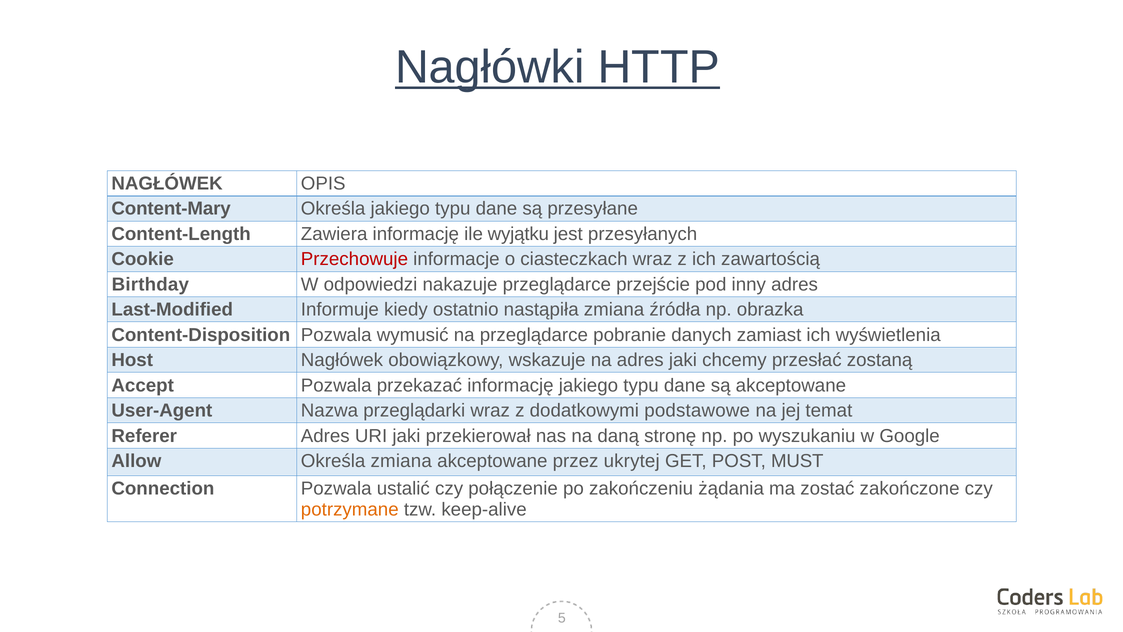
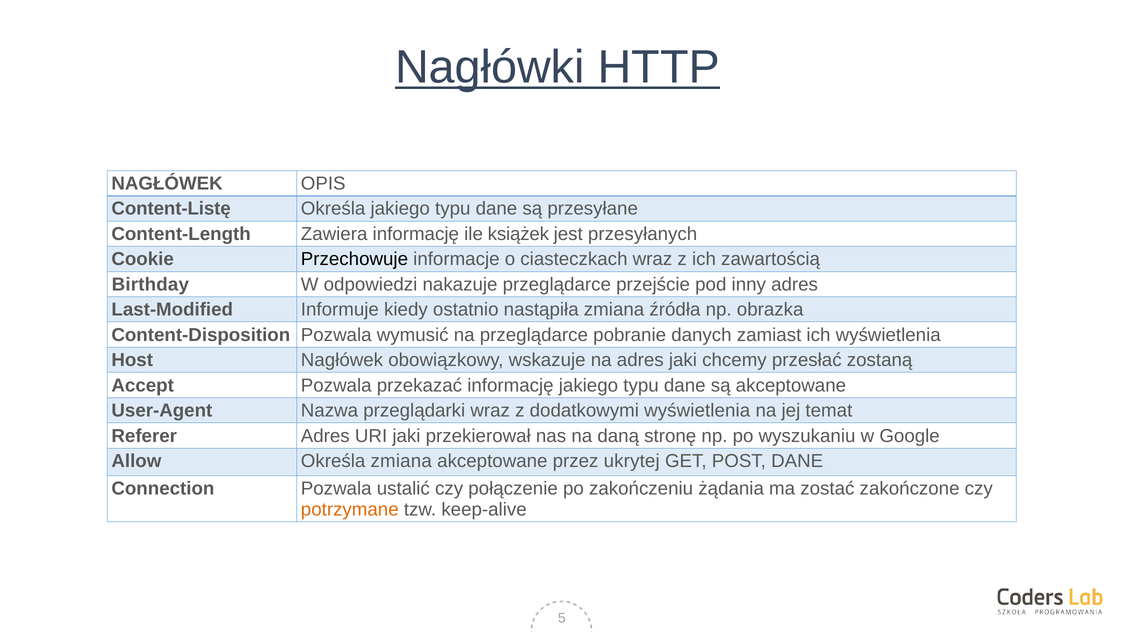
Content-Mary: Content-Mary -> Content-Listę (171, 209)
wyjątku: wyjątku -> książek (518, 234)
Przechowuje colour: red -> black (354, 259)
dodatkowymi podstawowe: podstawowe -> wyświetlenia (697, 410)
POST MUST: MUST -> DANE (797, 461)
